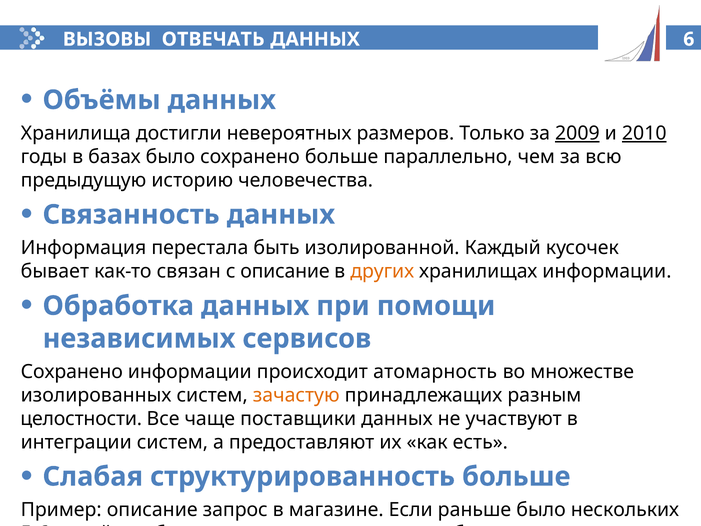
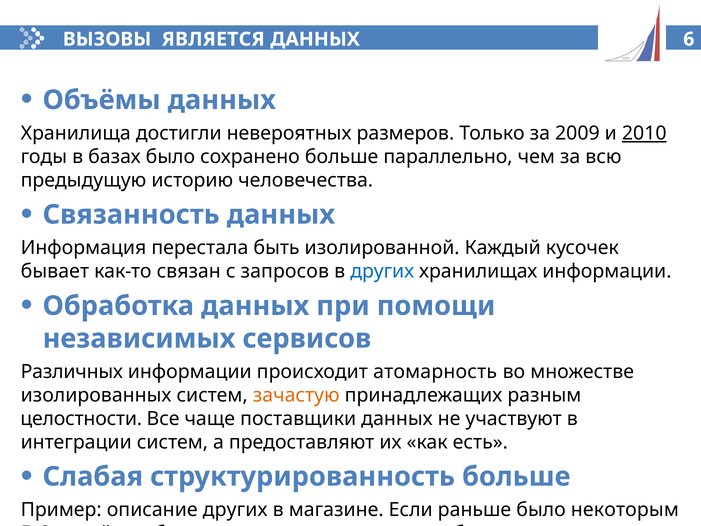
ОТВЕЧАТЬ: ОТВЕЧАТЬ -> ЯВЛЯЕТСЯ (213, 39)
2009 underline: present -> none (577, 133)
с описание: описание -> запросов (285, 271)
других colour: orange -> blue (382, 271)
Сохранено: Сохранено -> Различных (72, 372)
описание запрос: запрос -> других (235, 510)
было нескольких: нескольких -> некоторым (625, 510)
